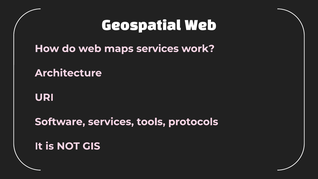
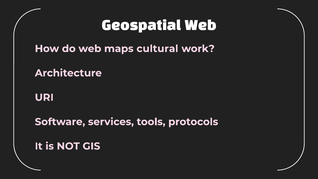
maps services: services -> cultural (157, 49)
